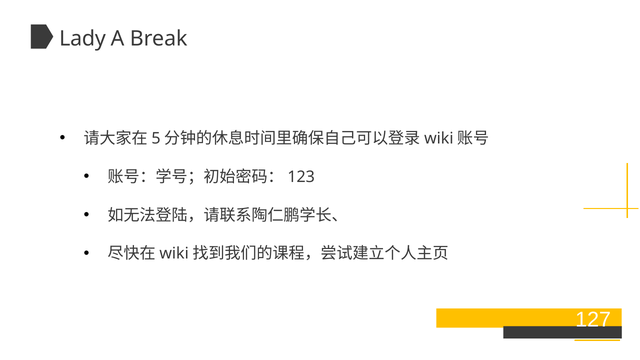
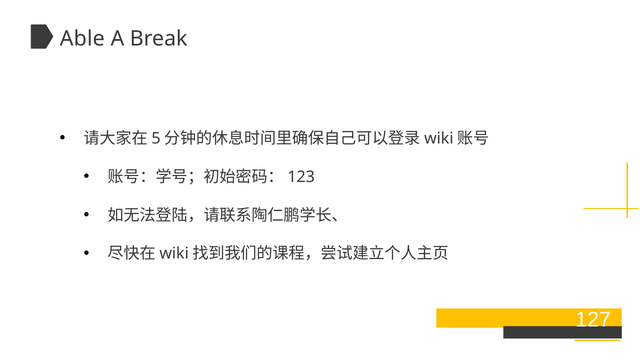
Lady: Lady -> Able (82, 39)
